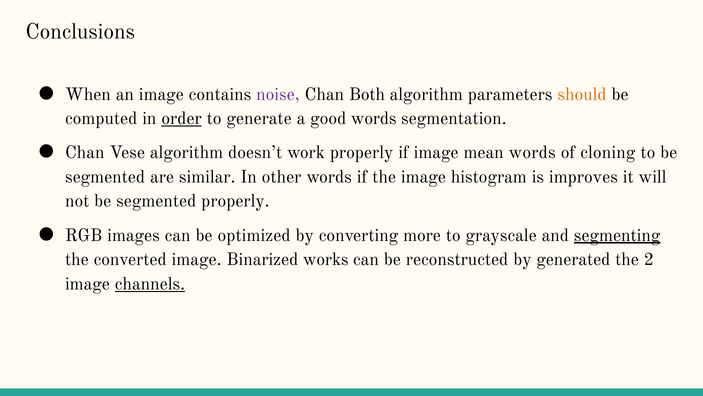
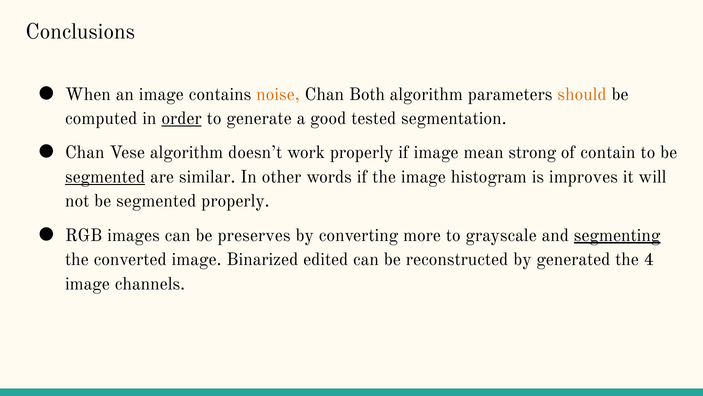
noise colour: purple -> orange (278, 94)
good words: words -> tested (374, 118)
mean words: words -> strong (532, 152)
cloning: cloning -> contain (608, 152)
segmented underline: none -> present (105, 177)
optimized: optimized -> preserves (254, 235)
works: works -> edited (326, 259)
2: 2 -> 4 (649, 259)
channels underline: present -> none (150, 283)
